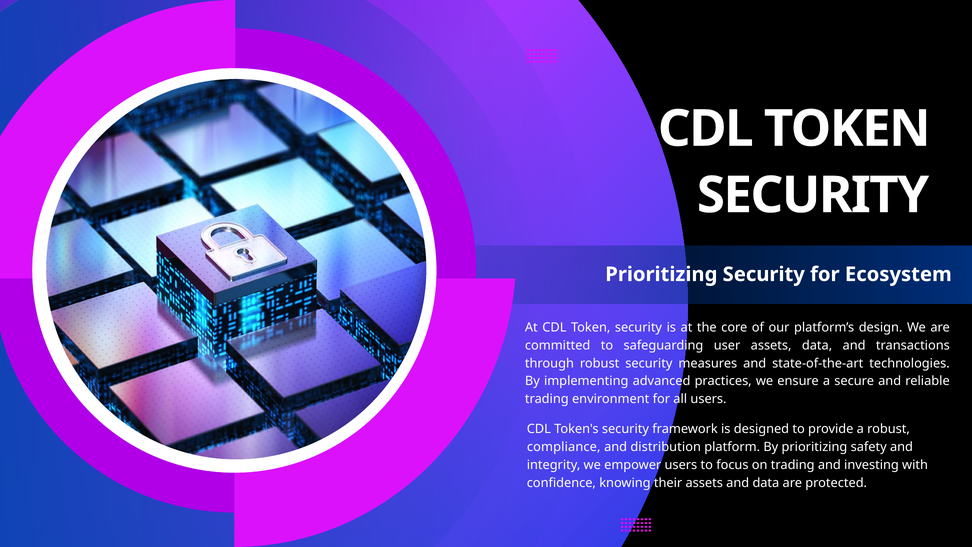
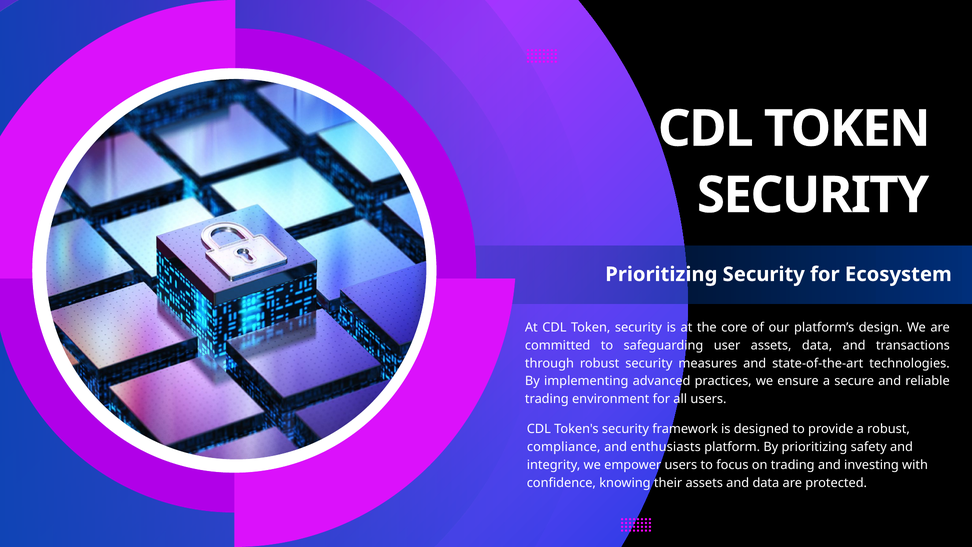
distribution: distribution -> enthusiasts (666, 447)
